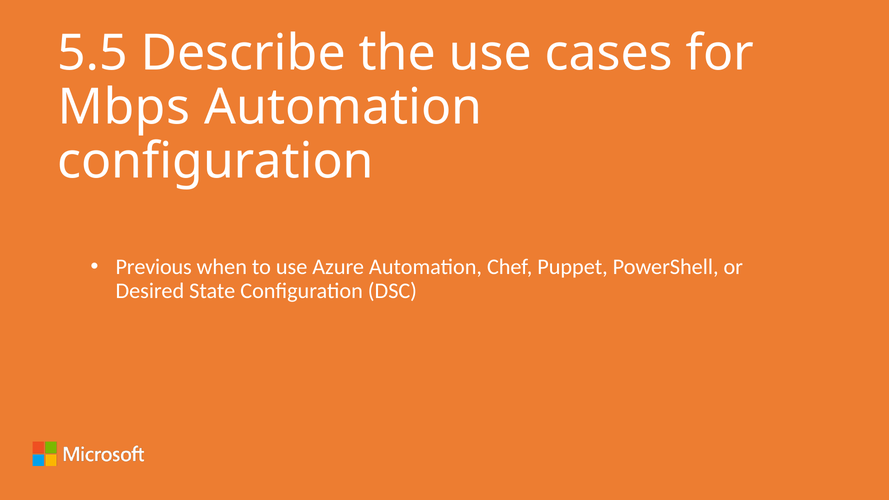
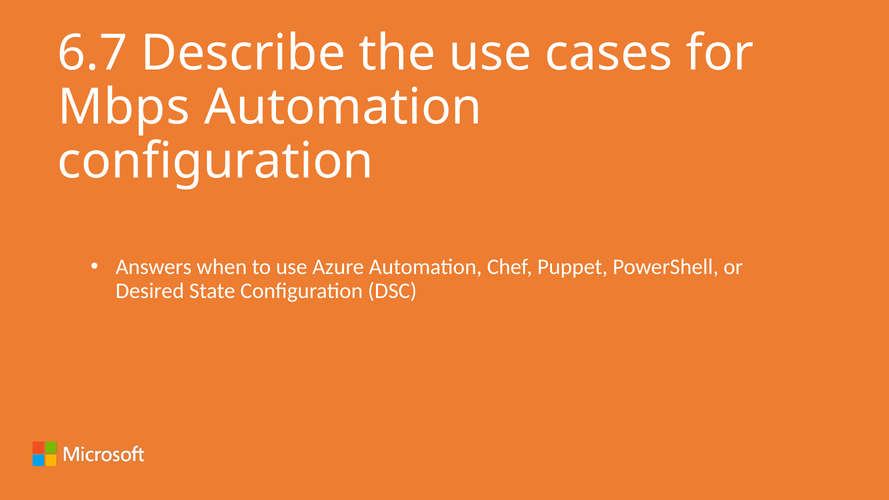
5.5: 5.5 -> 6.7 (92, 53)
Previous: Previous -> Answers (154, 267)
